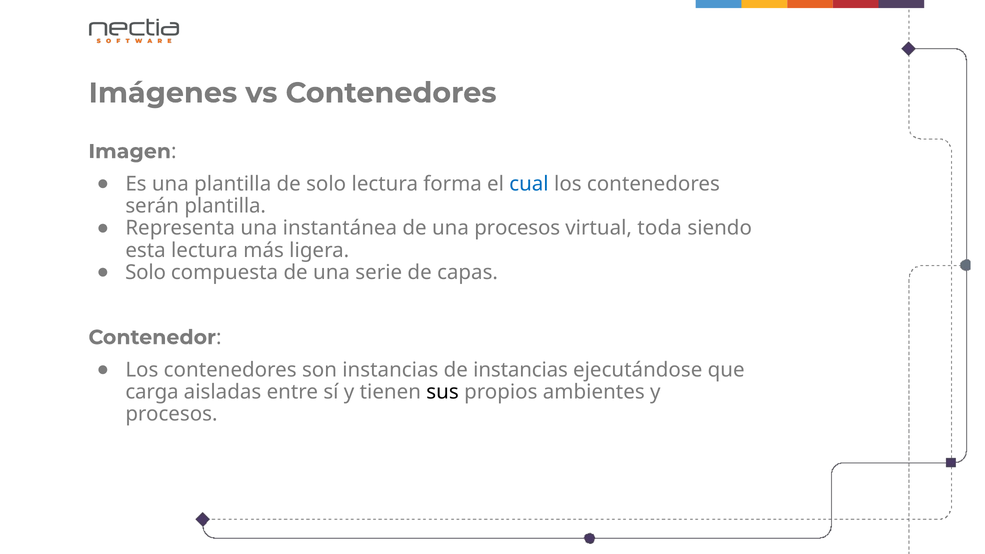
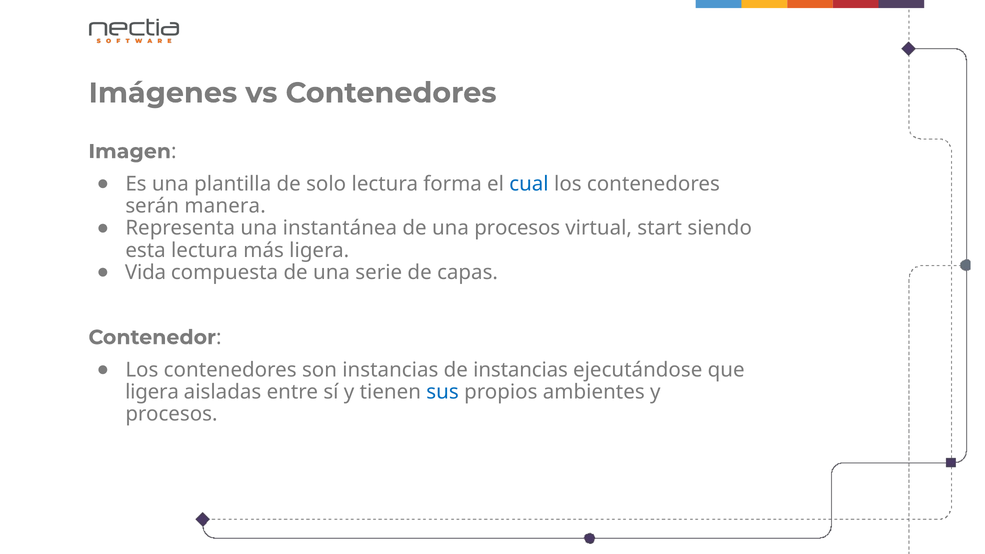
serán plantilla: plantilla -> manera (225, 206)
toda: toda -> start (660, 228)
Solo: Solo -> Vida (146, 273)
carga: carga -> ligera (152, 392)
sus colour: black -> blue (443, 392)
